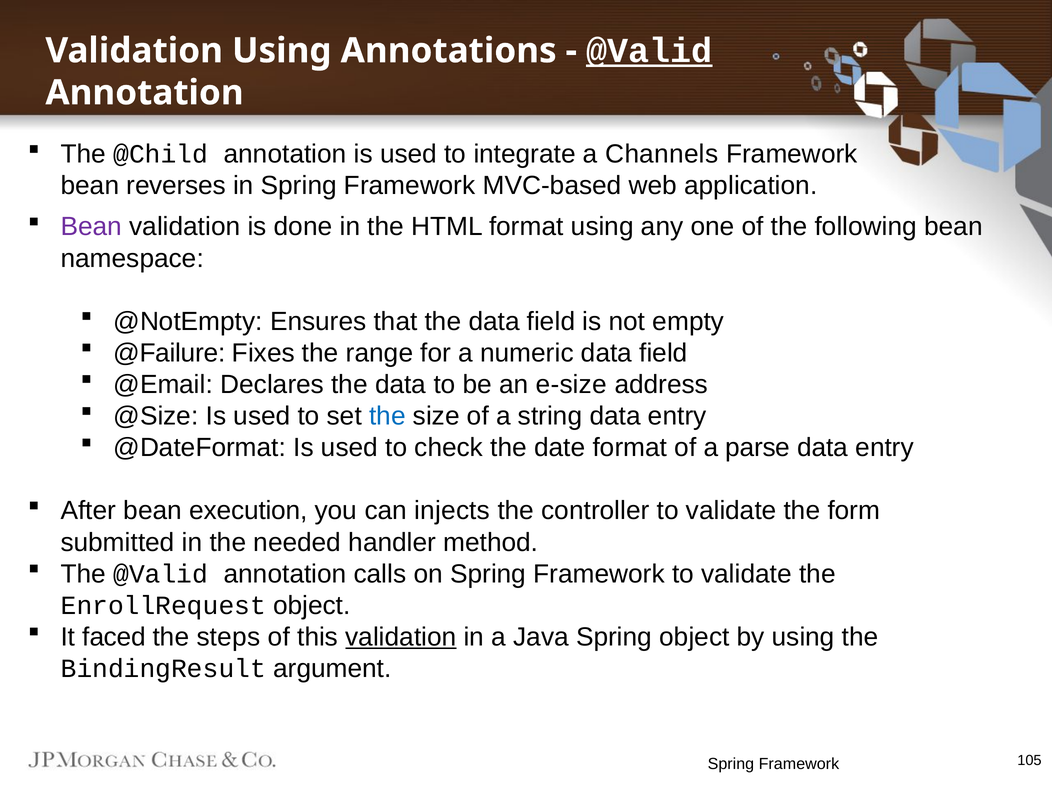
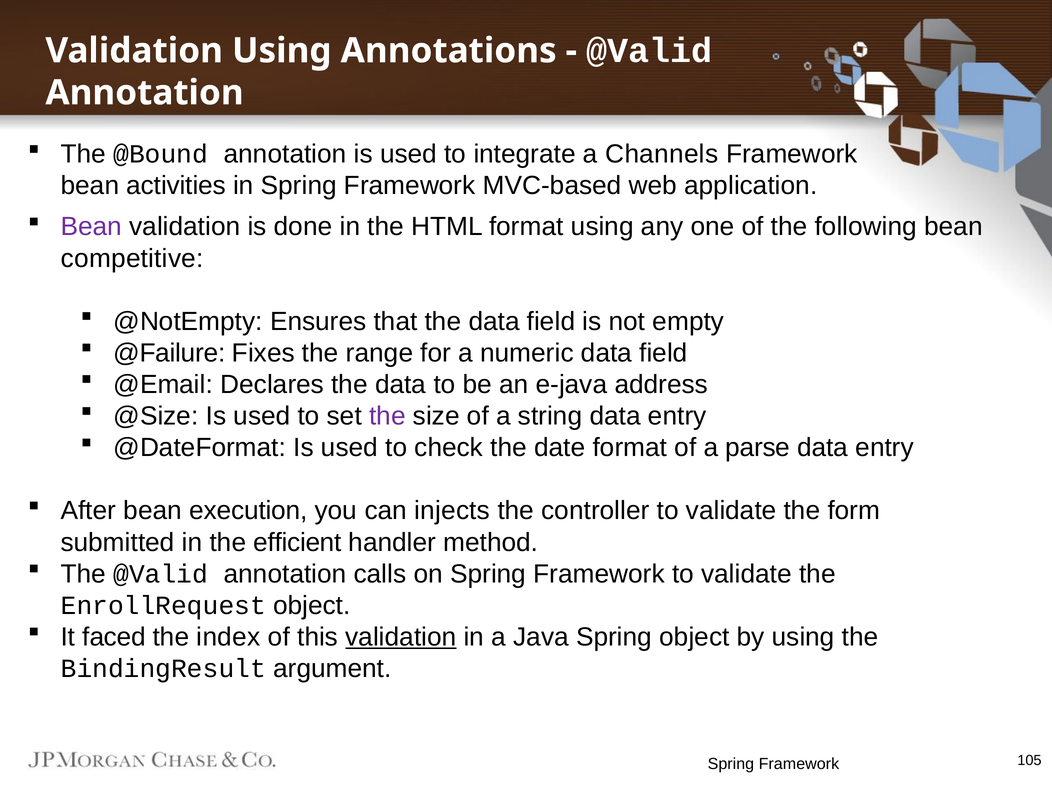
@Valid underline: present -> none (649, 51)
@Child: @Child -> @Bound (161, 154)
reverses: reverses -> activities (176, 186)
namespace: namespace -> competitive (132, 258)
e-size: e-size -> e-java (571, 385)
the colour: blue -> purple (387, 416)
needed: needed -> efficient (297, 542)
steps: steps -> index (228, 637)
